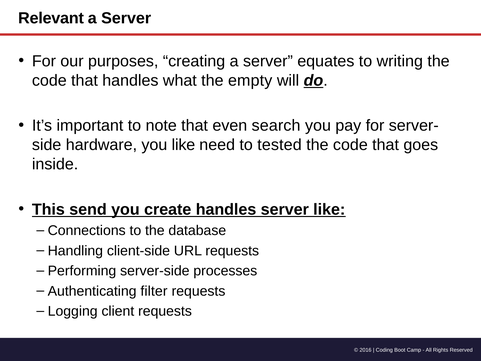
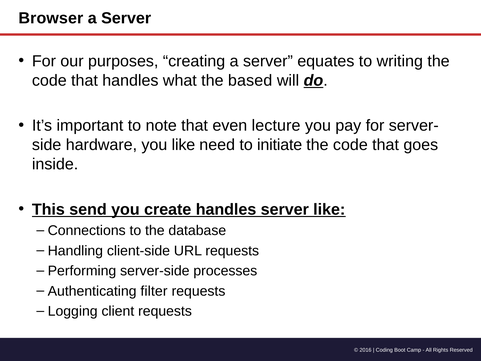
Relevant: Relevant -> Browser (51, 18)
empty: empty -> based (250, 80)
search: search -> lecture (276, 126)
tested: tested -> initiate (280, 145)
